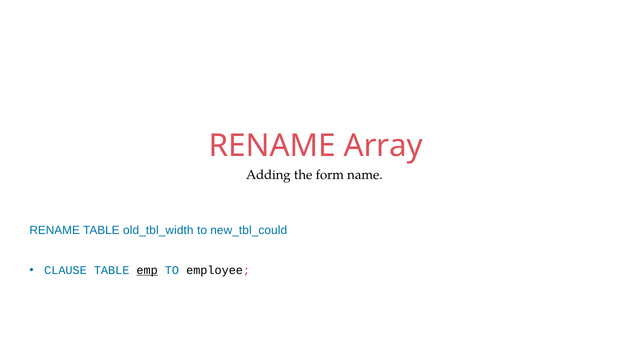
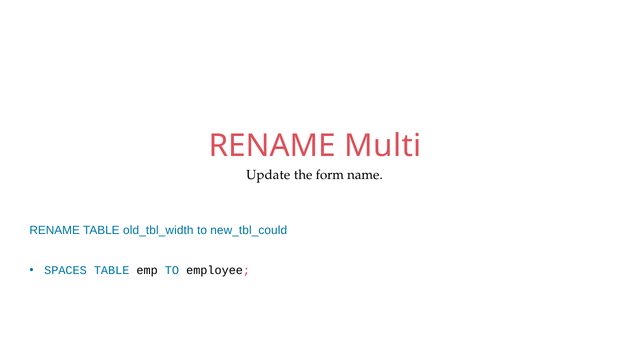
Array: Array -> Multi (383, 146)
Adding: Adding -> Update (268, 175)
CLAUSE: CLAUSE -> SPACES (65, 270)
emp underline: present -> none (147, 270)
